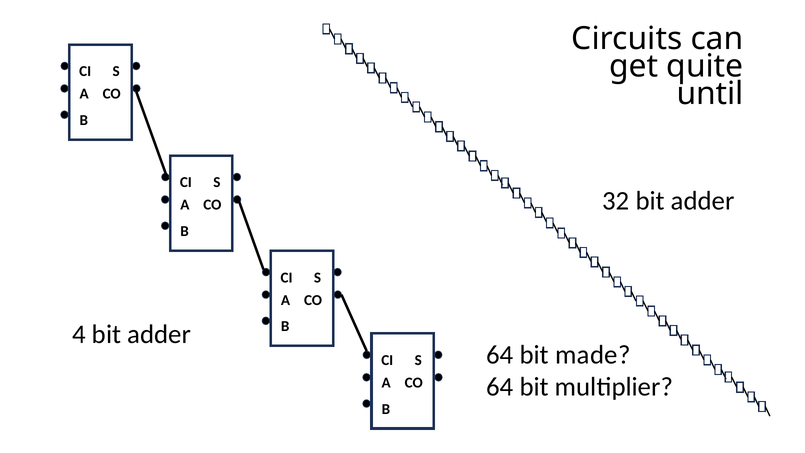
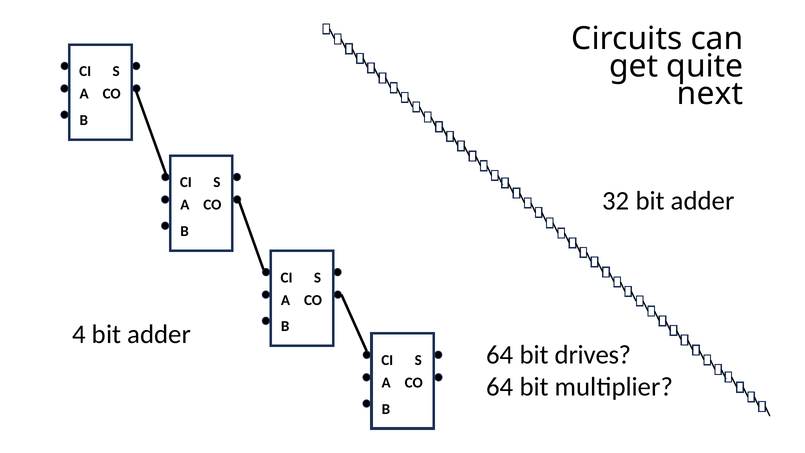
until: until -> next (710, 94)
made: made -> drives (593, 355)
